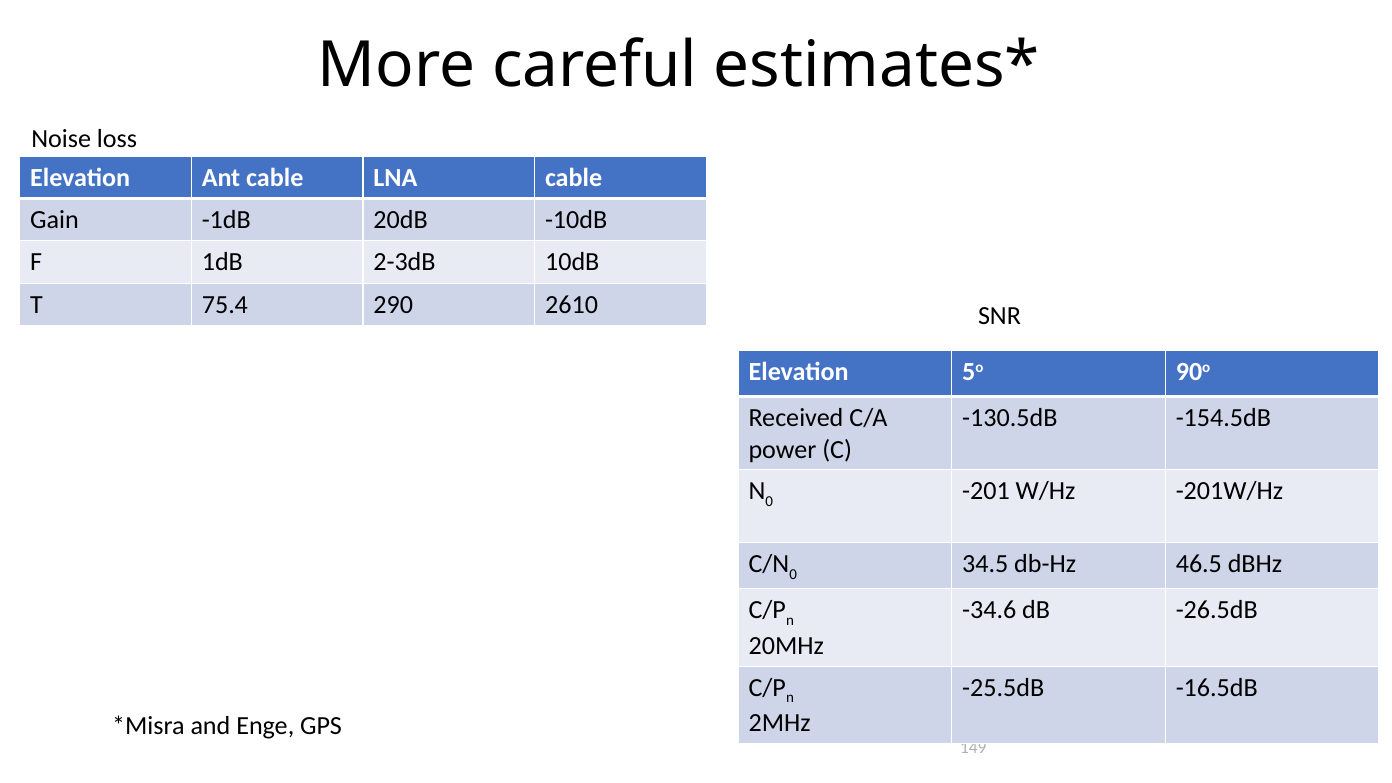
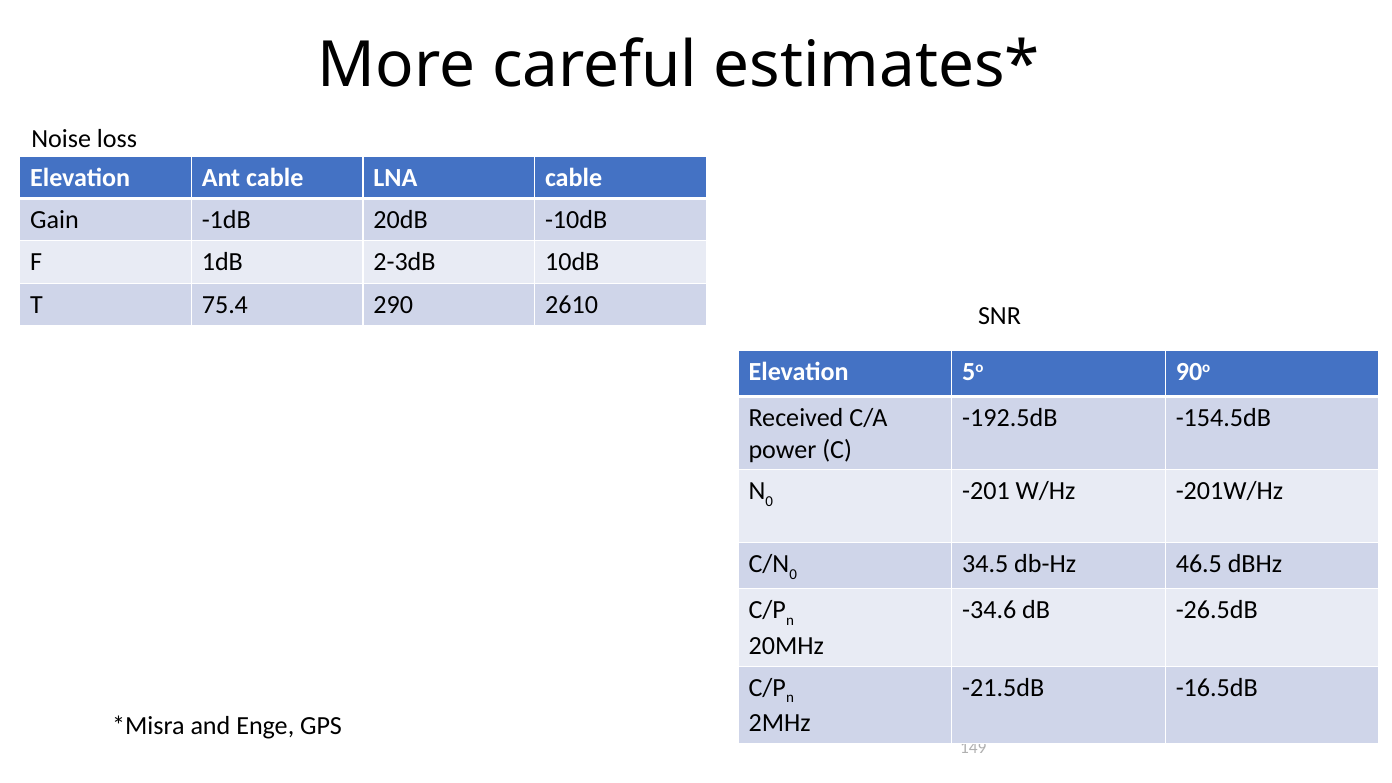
-130.5dB: -130.5dB -> -192.5dB (1010, 418)
-25.5dB: -25.5dB -> -21.5dB (1003, 688)
